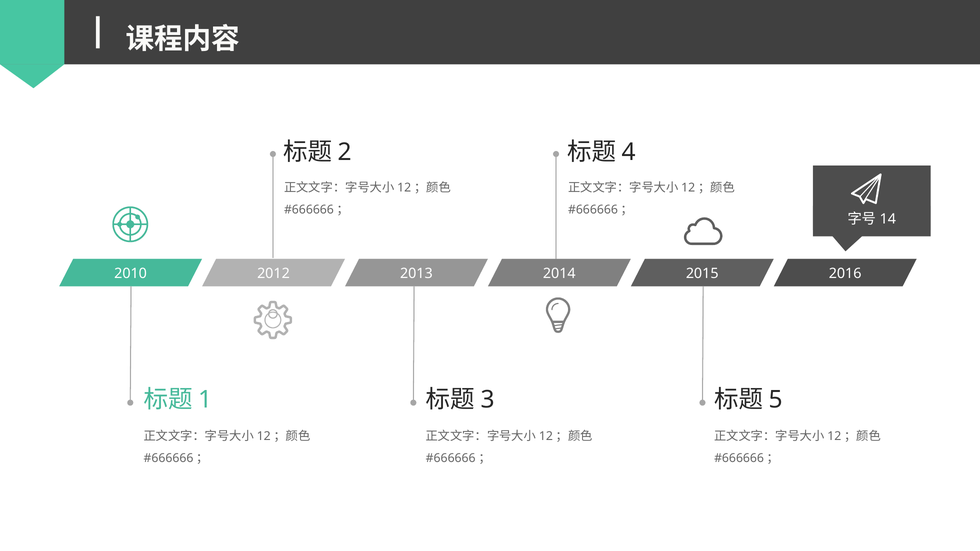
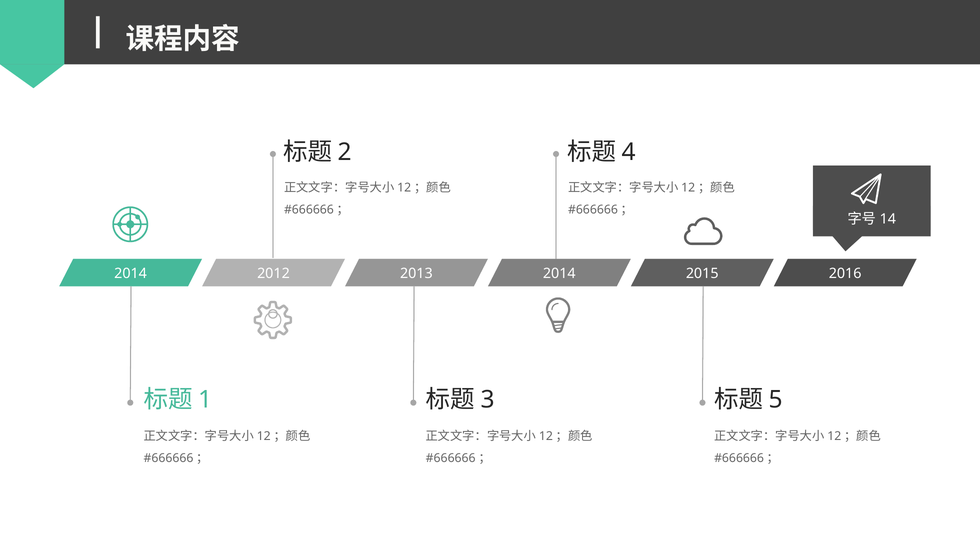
2010: 2010 -> 2014 (131, 274)
